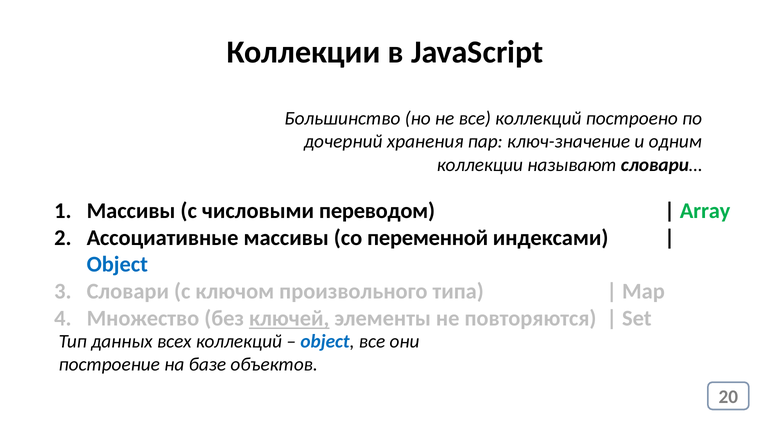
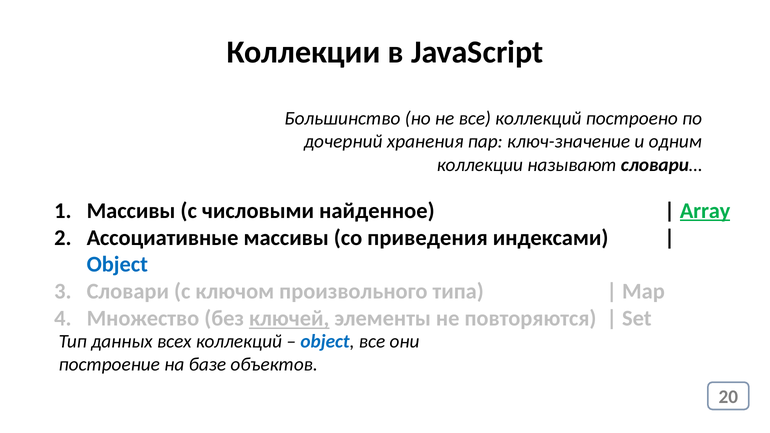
переводом: переводом -> найденное (377, 211)
Array underline: none -> present (705, 211)
переменной: переменной -> приведения (428, 238)
